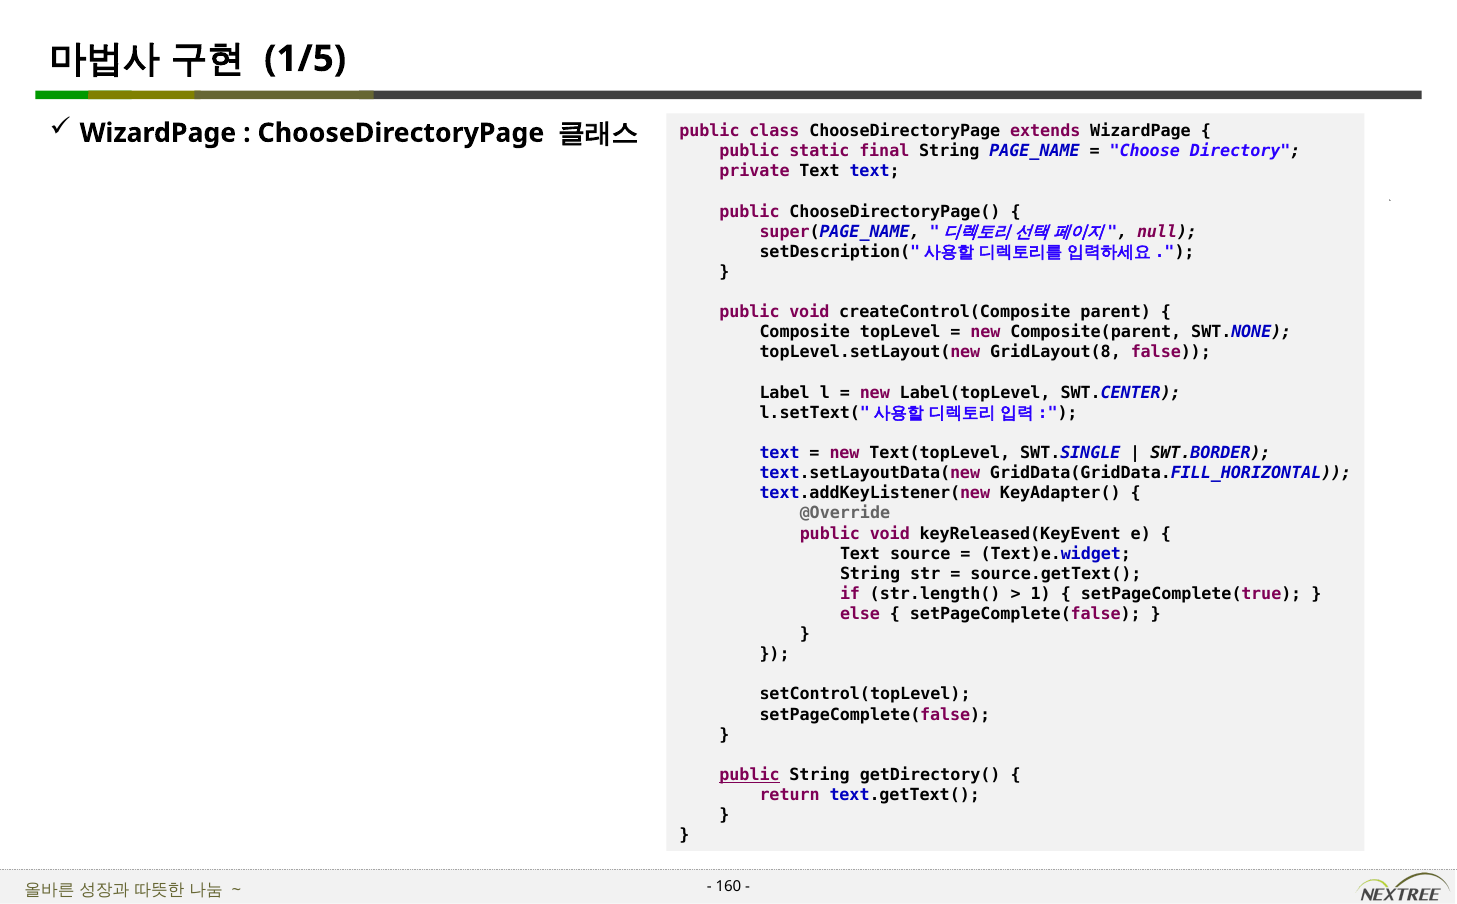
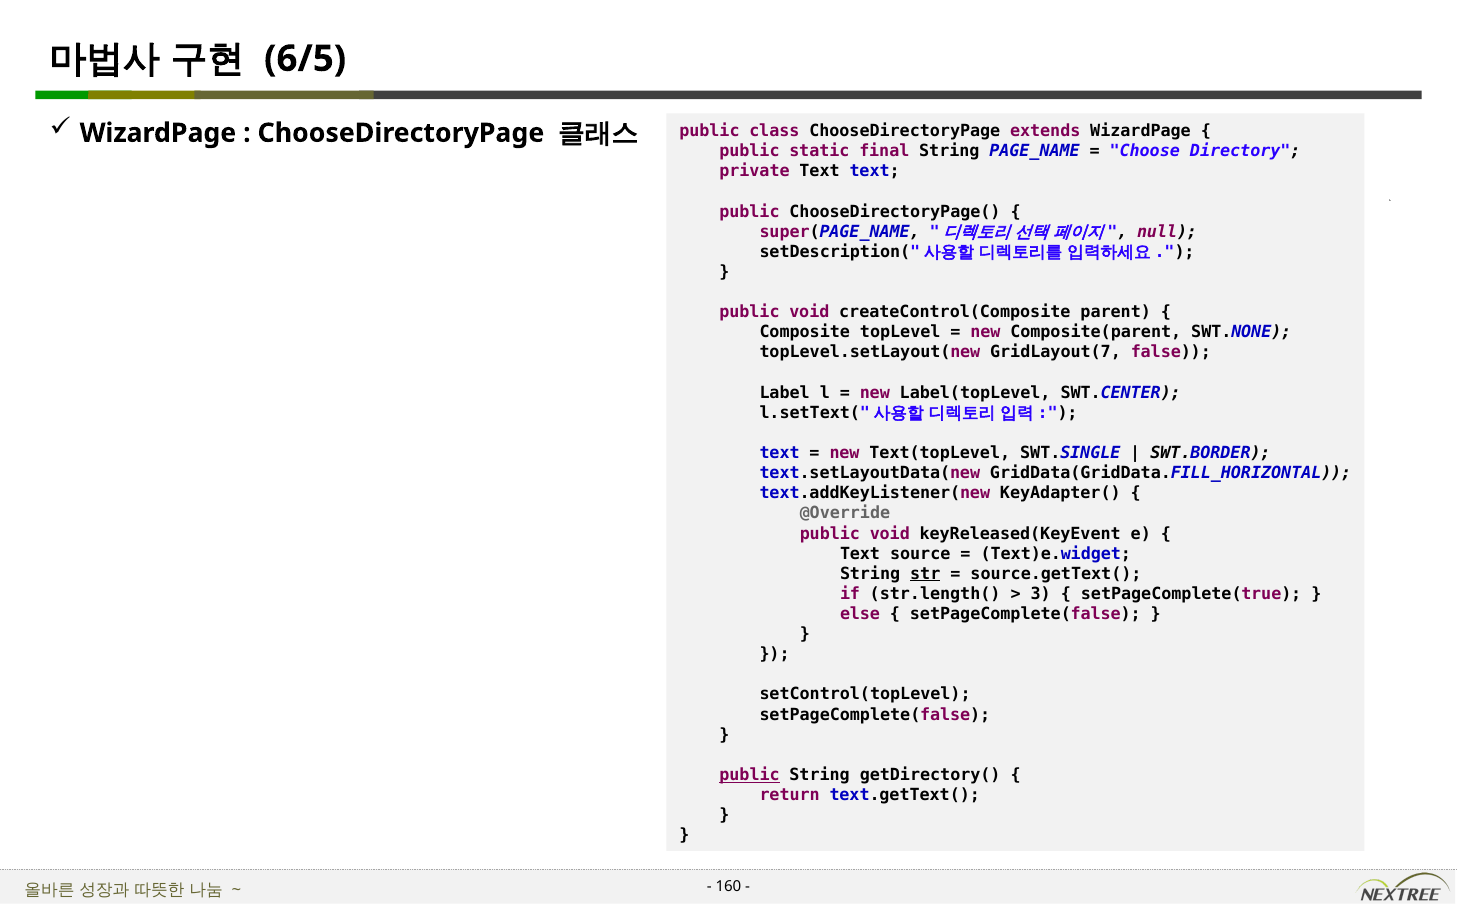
1/5: 1/5 -> 6/5 (305, 59)
GridLayout(8: GridLayout(8 -> GridLayout(7 (1056, 353)
str underline: none -> present (925, 574)
1: 1 -> 3 (1041, 594)
